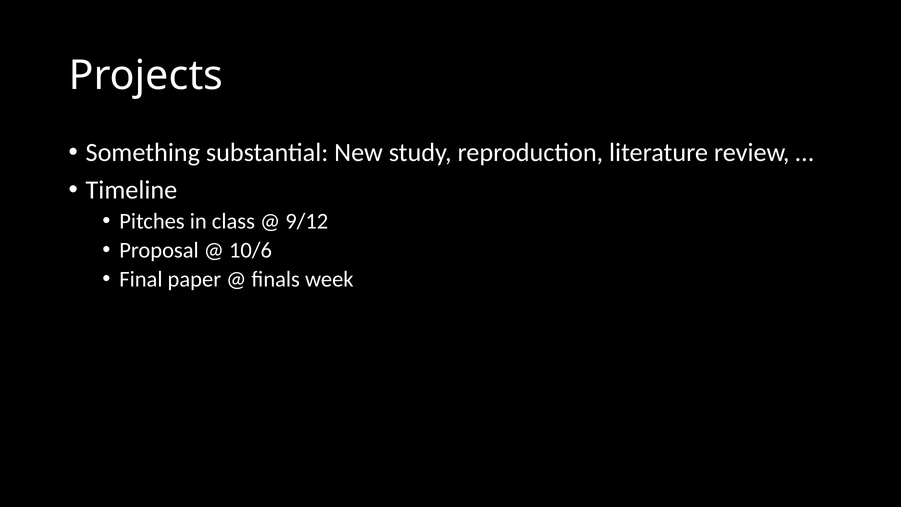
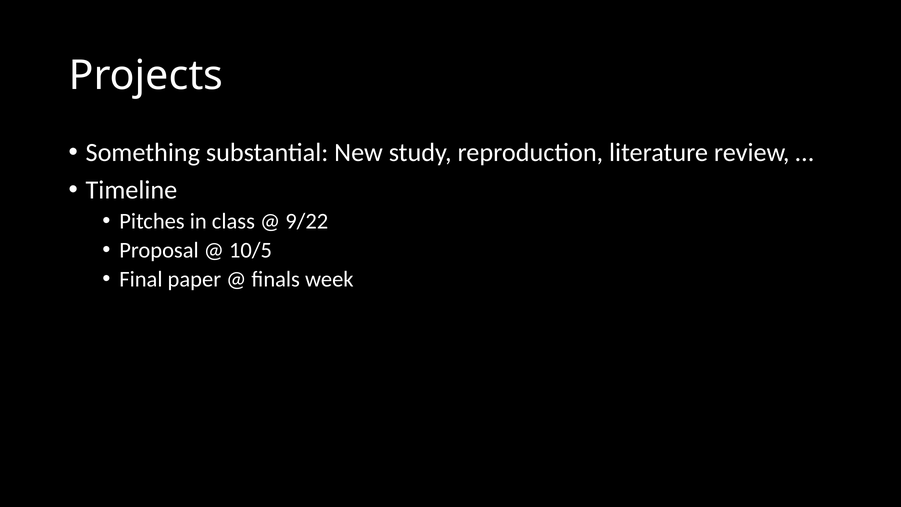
9/12: 9/12 -> 9/22 (307, 221)
10/6: 10/6 -> 10/5 (251, 250)
